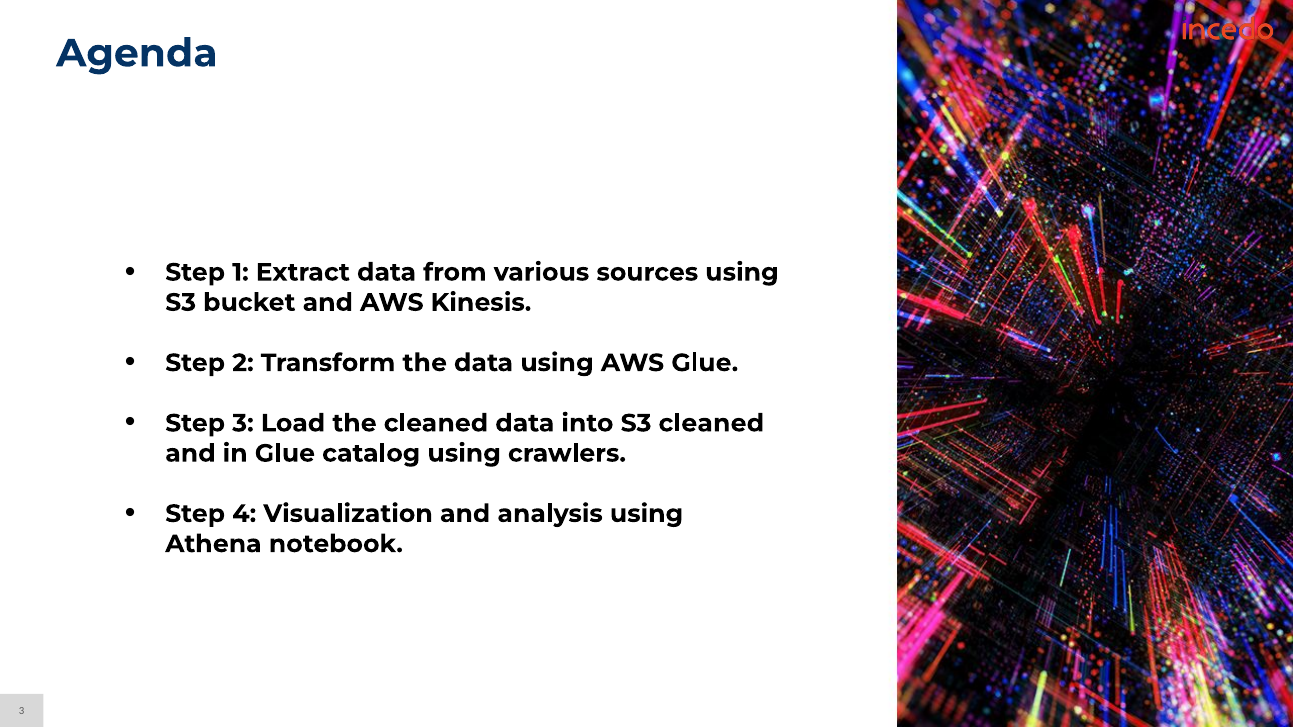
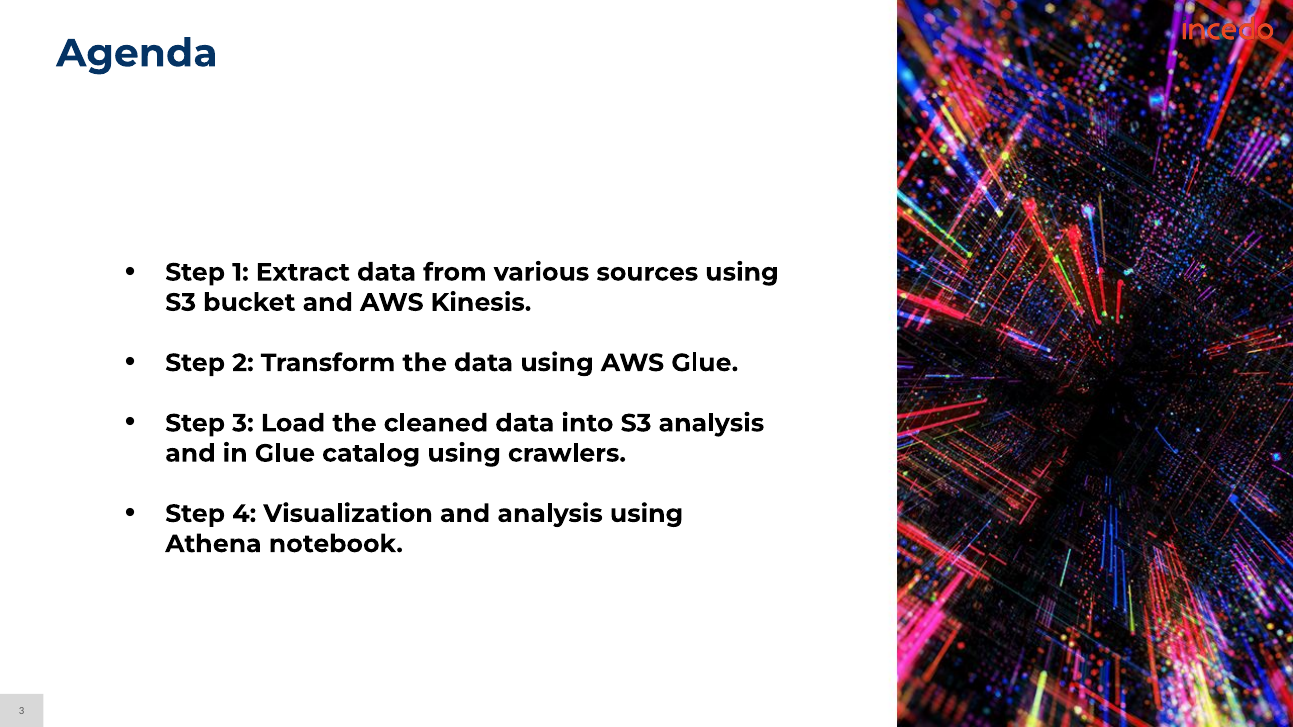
S3 cleaned: cleaned -> analysis (711, 423)
